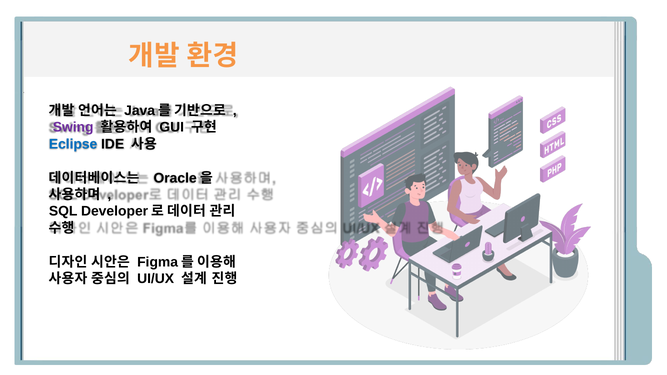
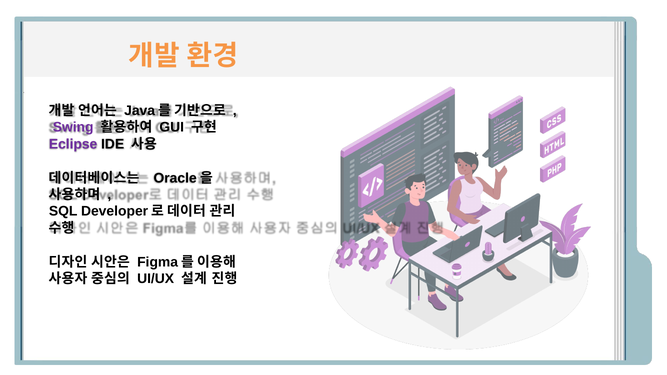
Eclipse colour: blue -> purple (73, 144)
